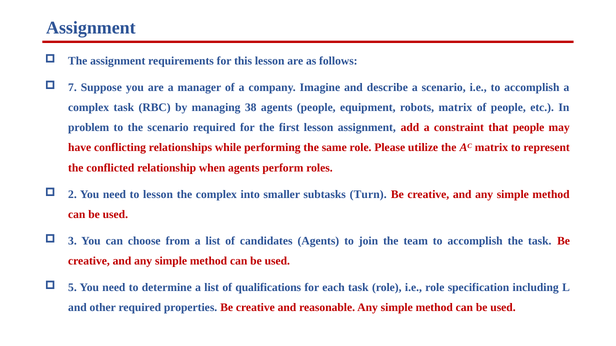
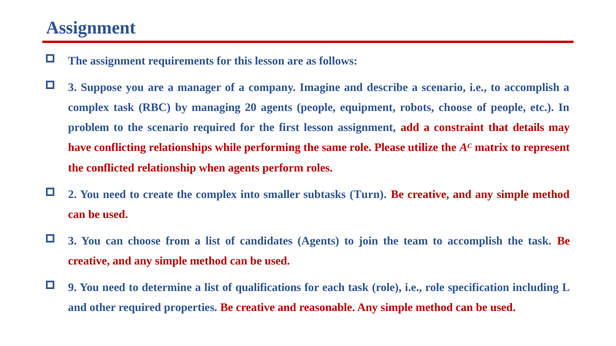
7: 7 -> 3 (72, 88)
38: 38 -> 20 (251, 108)
robots matrix: matrix -> choose (455, 108)
that people: people -> details (529, 128)
to lesson: lesson -> create (158, 194)
5: 5 -> 9 (72, 288)
